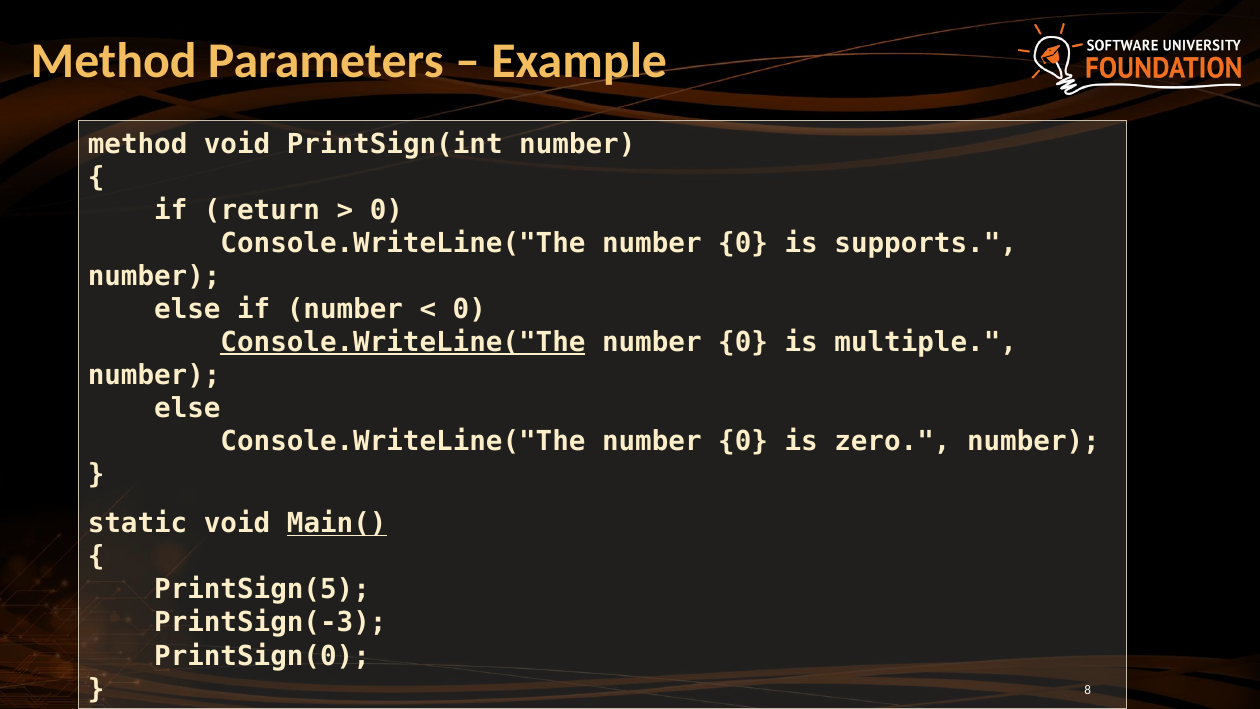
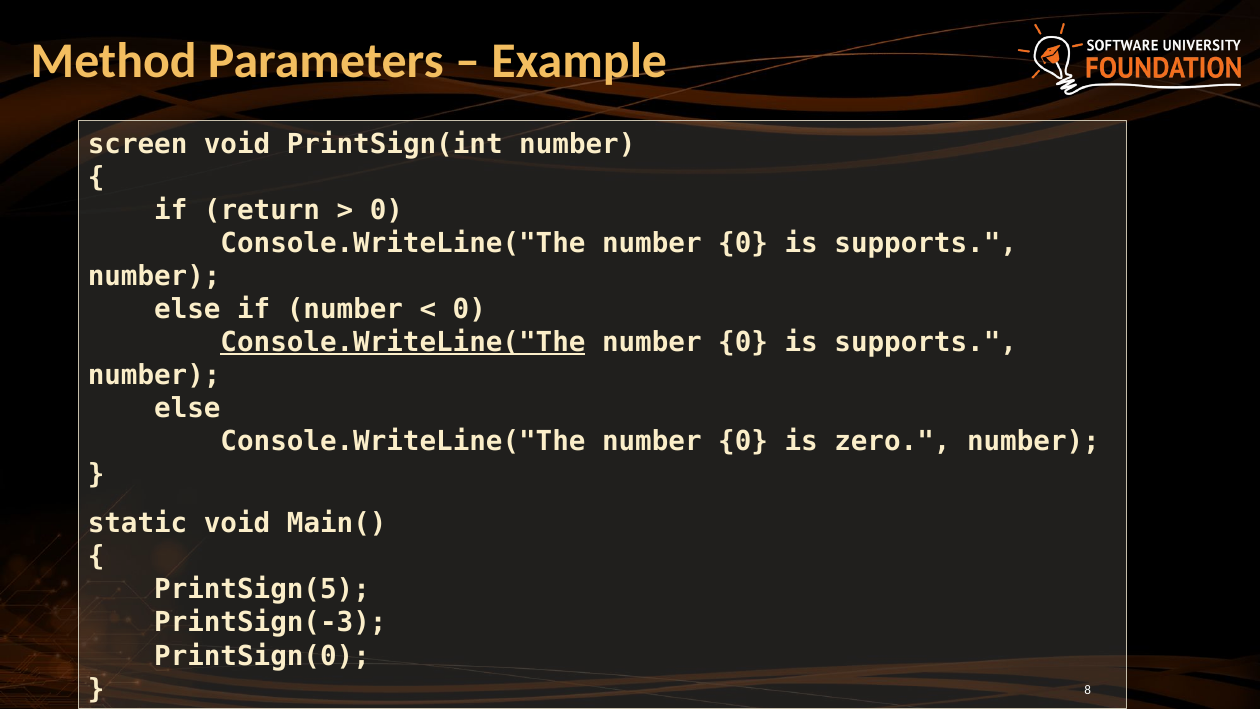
method: method -> screen (138, 144)
multiple: multiple -> supports (926, 342)
Main( underline: present -> none (337, 524)
